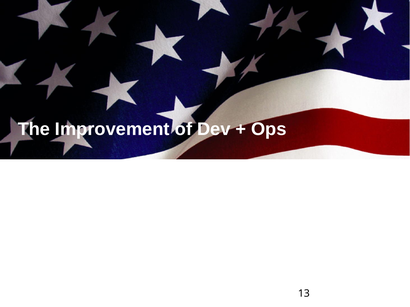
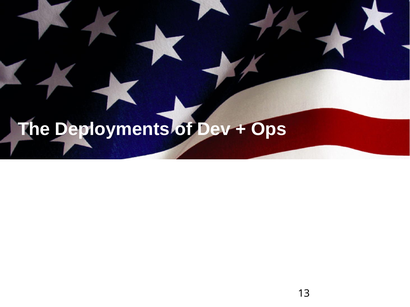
Improvement: Improvement -> Deployments (112, 130)
